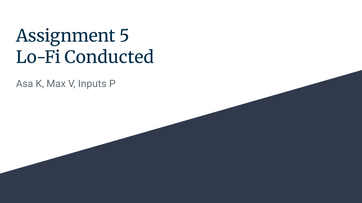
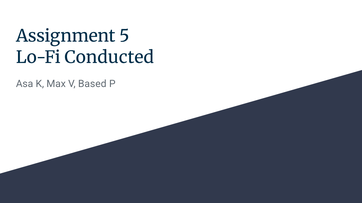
Inputs: Inputs -> Based (92, 84)
